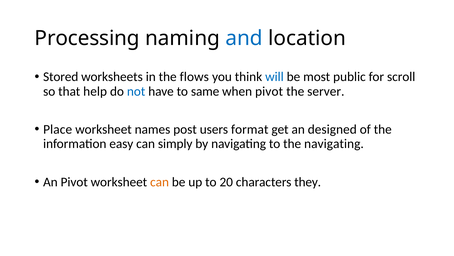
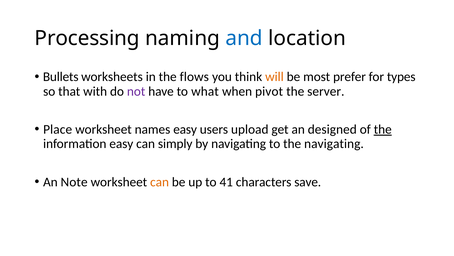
Stored: Stored -> Bullets (61, 77)
will colour: blue -> orange (274, 77)
public: public -> prefer (350, 77)
scroll: scroll -> types (401, 77)
help: help -> with (95, 91)
not colour: blue -> purple (136, 91)
same: same -> what (205, 91)
names post: post -> easy (185, 129)
format: format -> upload (250, 129)
the underline: none -> present (383, 129)
An Pivot: Pivot -> Note (74, 182)
20: 20 -> 41 (226, 182)
they: they -> save (308, 182)
